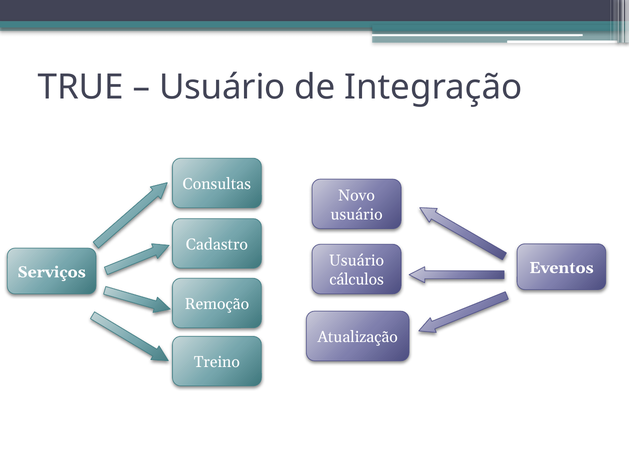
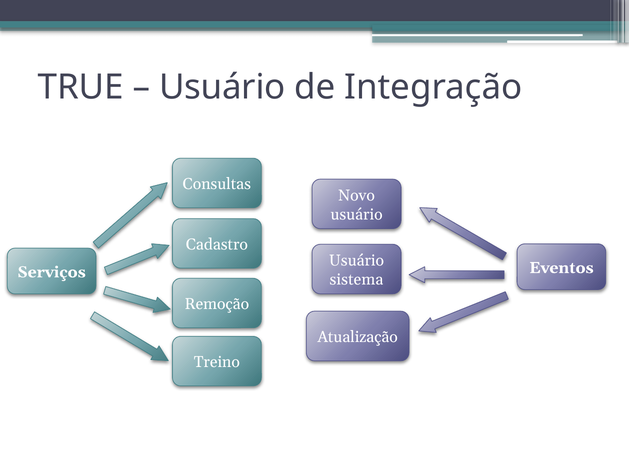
cálculos: cálculos -> sistema (356, 279)
